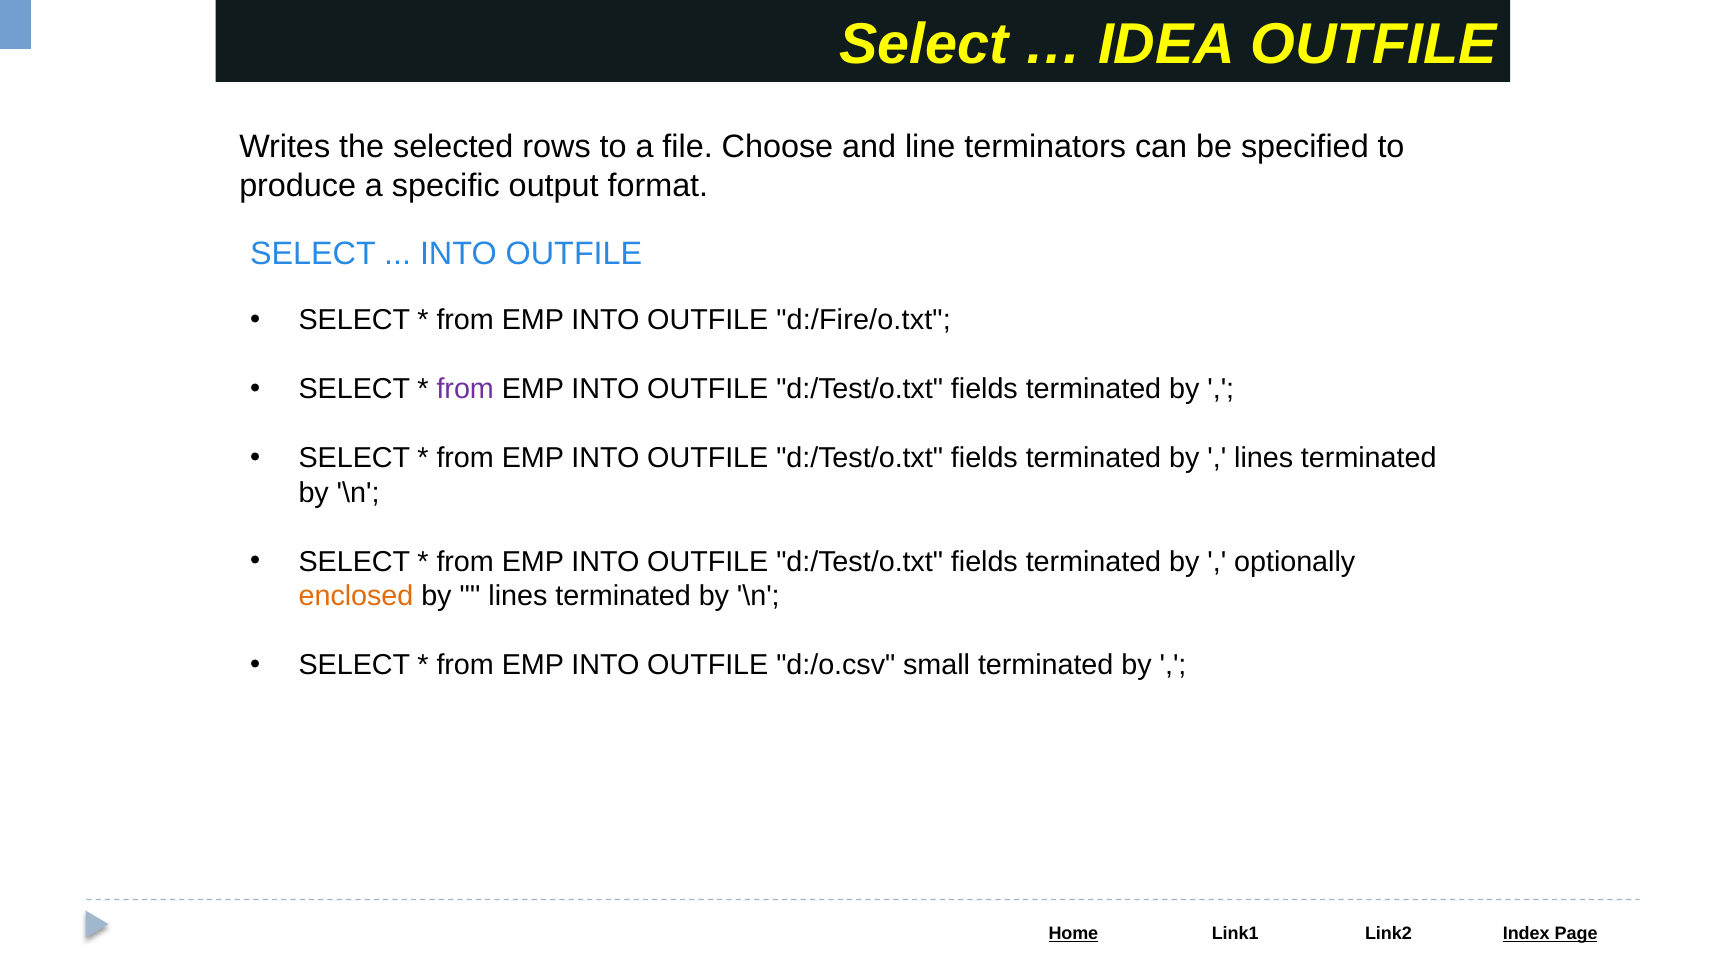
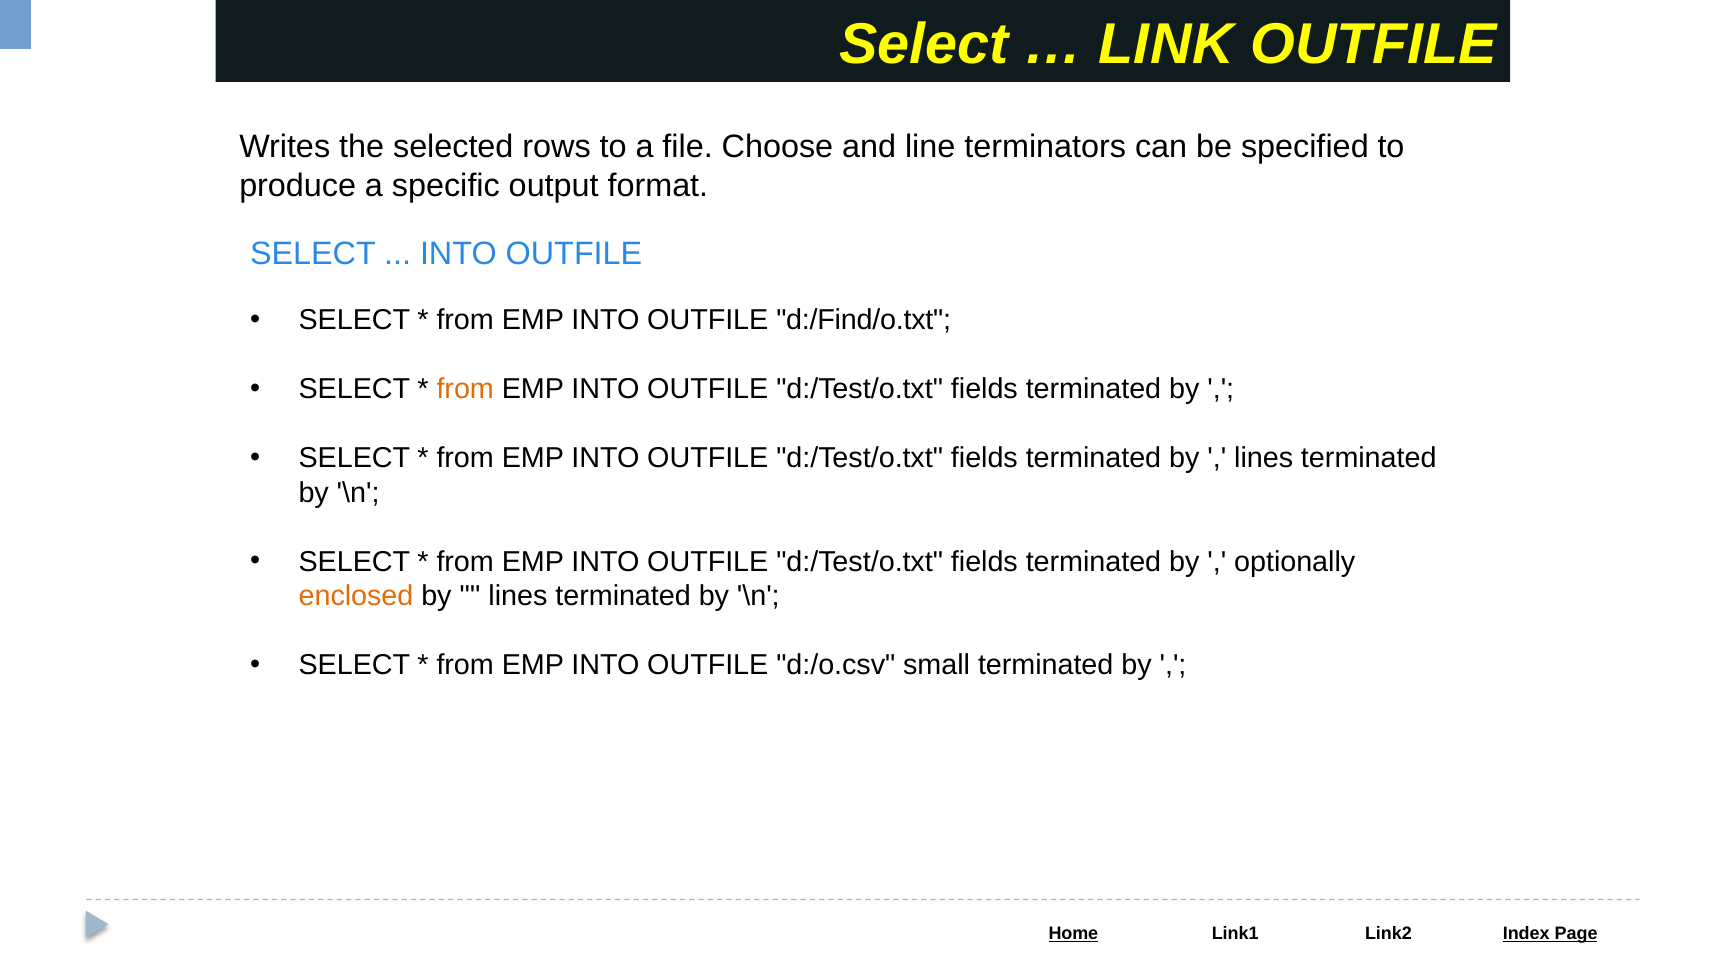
IDEA: IDEA -> LINK (1166, 45)
d:/Fire/o.txt: d:/Fire/o.txt -> d:/Find/o.txt (864, 320)
from colour: purple -> orange (465, 389)
